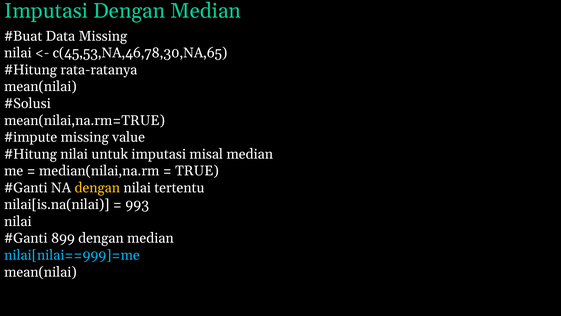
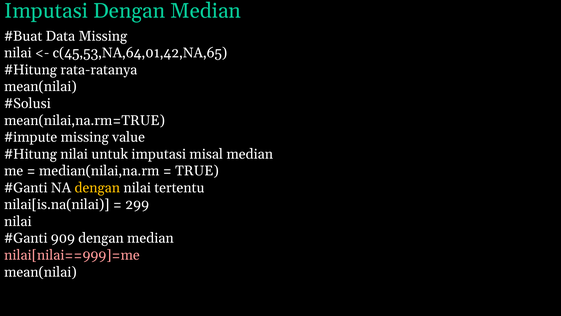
c(45,53,NA,46,78,30,NA,65: c(45,53,NA,46,78,30,NA,65 -> c(45,53,NA,64,01,42,NA,65 (140, 53)
993: 993 -> 299 (137, 204)
899: 899 -> 909 (63, 238)
nilai[nilai==999]=me colour: light blue -> pink (72, 255)
